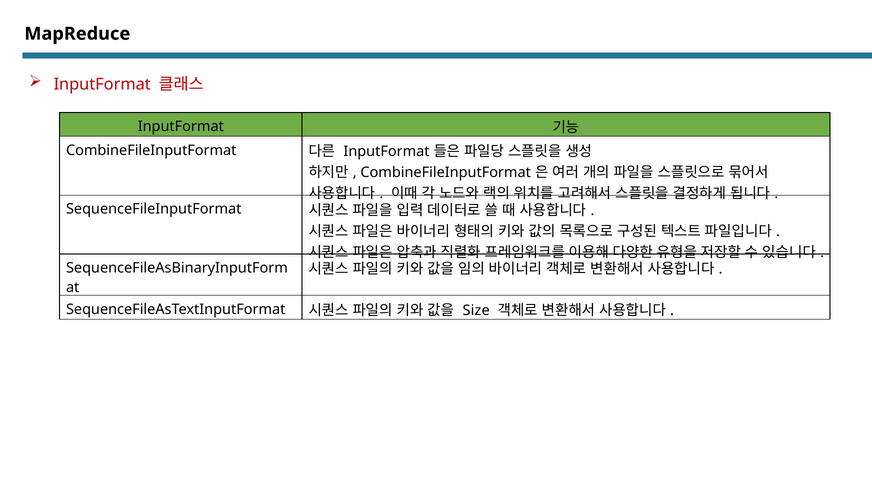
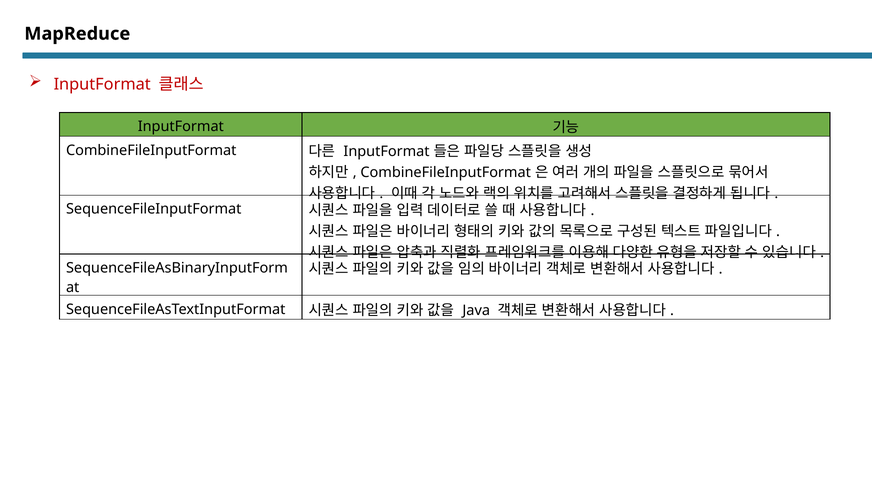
Size: Size -> Java (476, 311)
